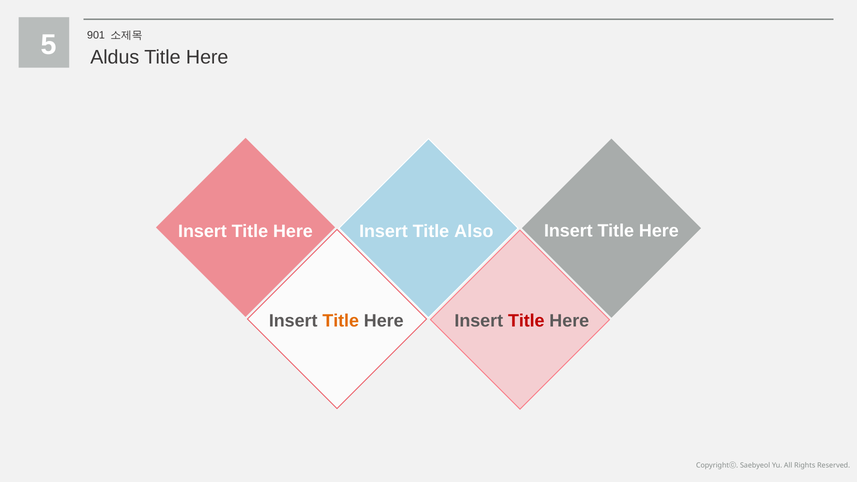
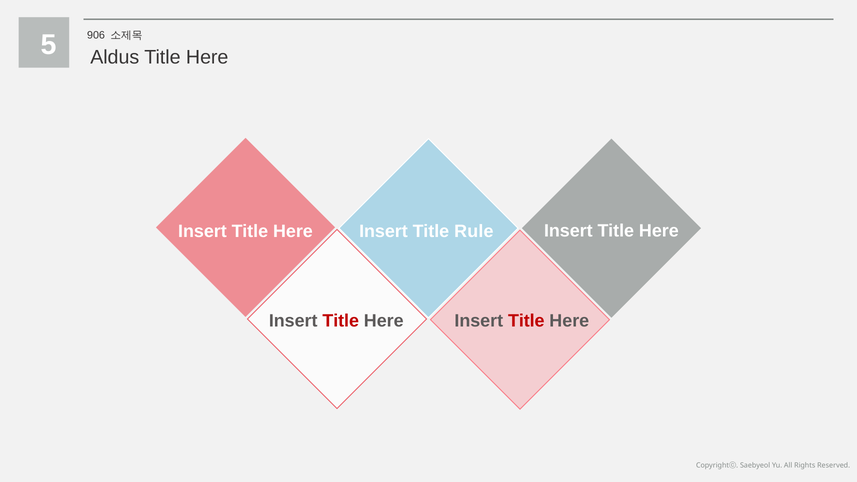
901: 901 -> 906 (96, 35)
Also: Also -> Rule (474, 231)
Title colour: orange -> red (341, 321)
